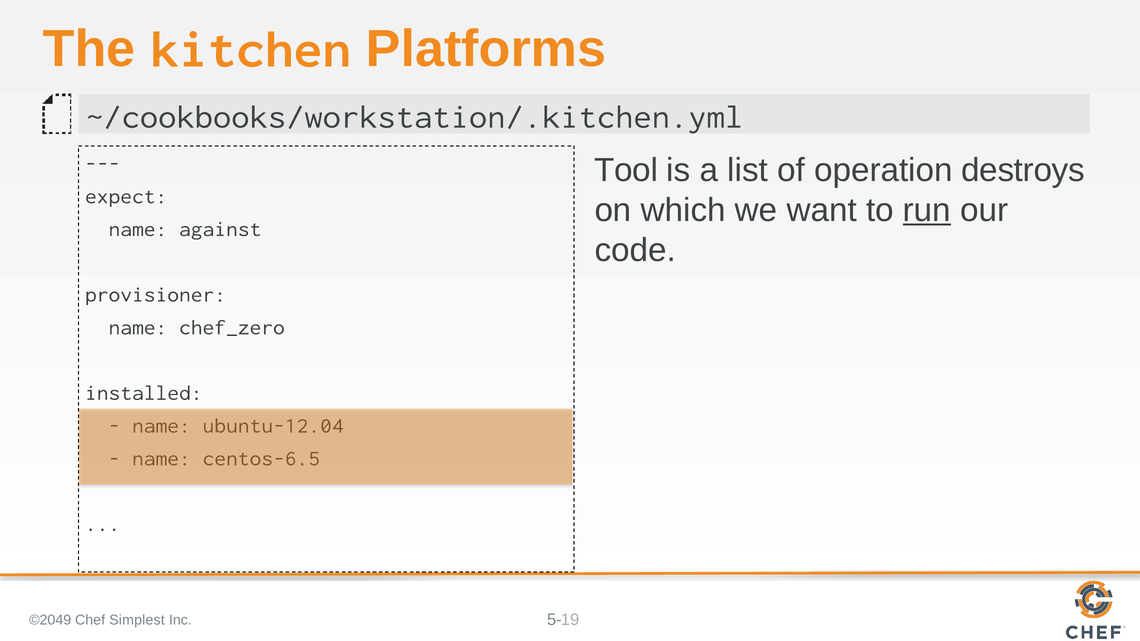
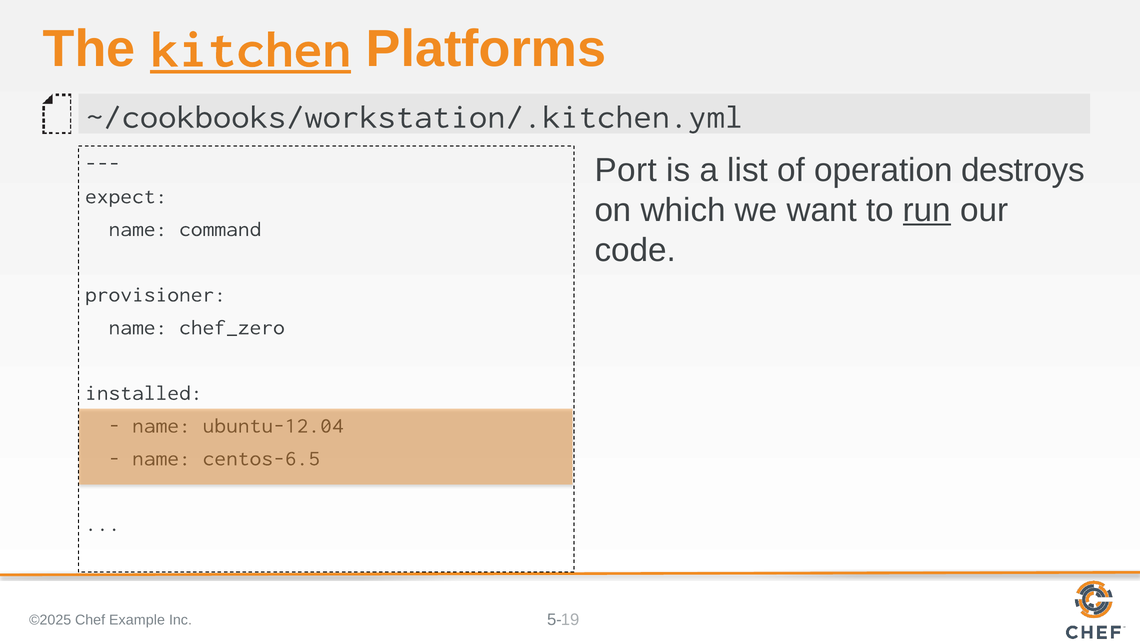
kitchen underline: none -> present (251, 49)
Tool: Tool -> Port (626, 171)
against: against -> command (220, 229)
©2049: ©2049 -> ©2025 (50, 620)
Simplest: Simplest -> Example (137, 620)
